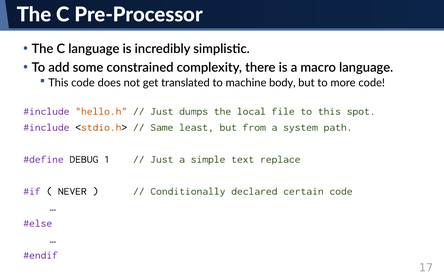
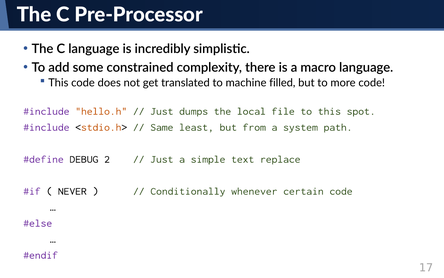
body: body -> filled (282, 83)
1: 1 -> 2 (107, 159)
declared: declared -> whenever (254, 191)
